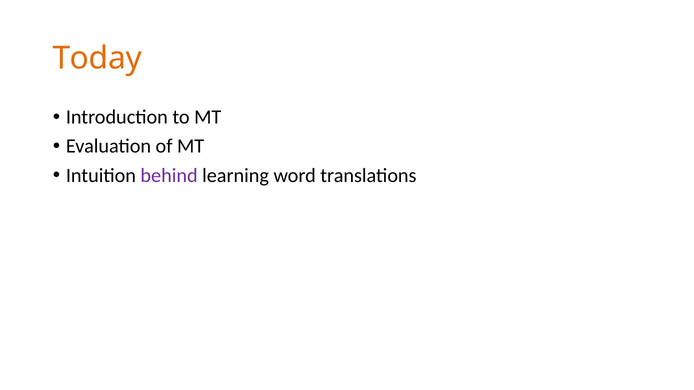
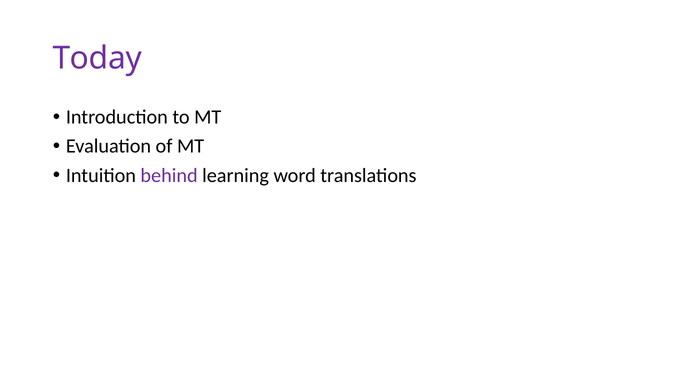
Today colour: orange -> purple (97, 58)
